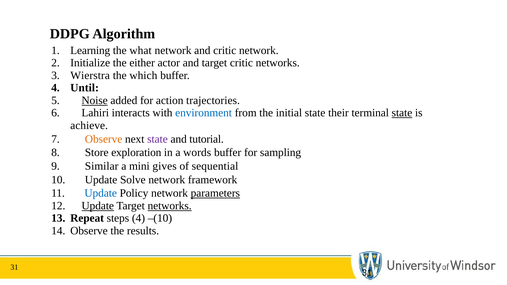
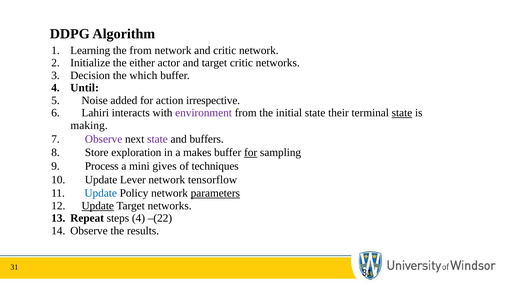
the what: what -> from (141, 50)
Wierstra: Wierstra -> Decision (90, 75)
Noise underline: present -> none (95, 100)
trajectories: trajectories -> irrespective (213, 100)
environment colour: blue -> purple (204, 113)
achieve: achieve -> making (89, 126)
Observe colour: orange -> purple (104, 139)
tutorial: tutorial -> buffers (207, 139)
words: words -> makes (197, 153)
for underline: none -> present (251, 153)
Similar: Similar -> Process (102, 166)
sequential: sequential -> techniques (215, 166)
Solve: Solve -> Lever (133, 180)
framework: framework -> tensorflow (213, 180)
networks underline: present -> none (170, 206)
–(10: –(10 -> –(22 (160, 218)
